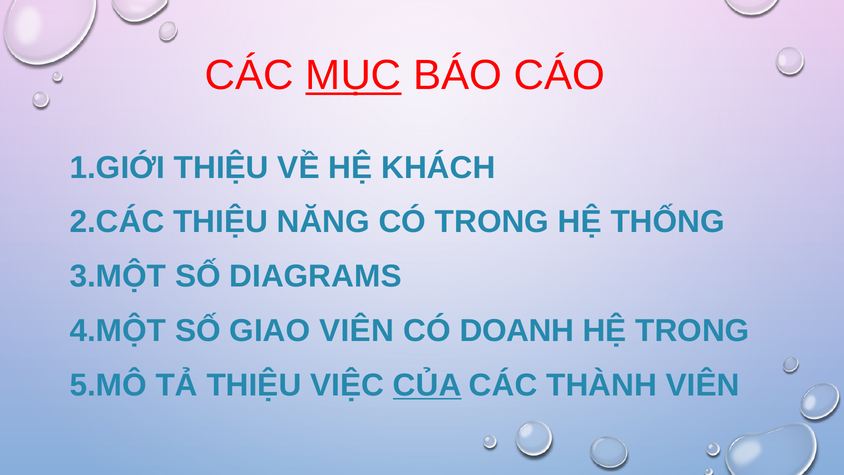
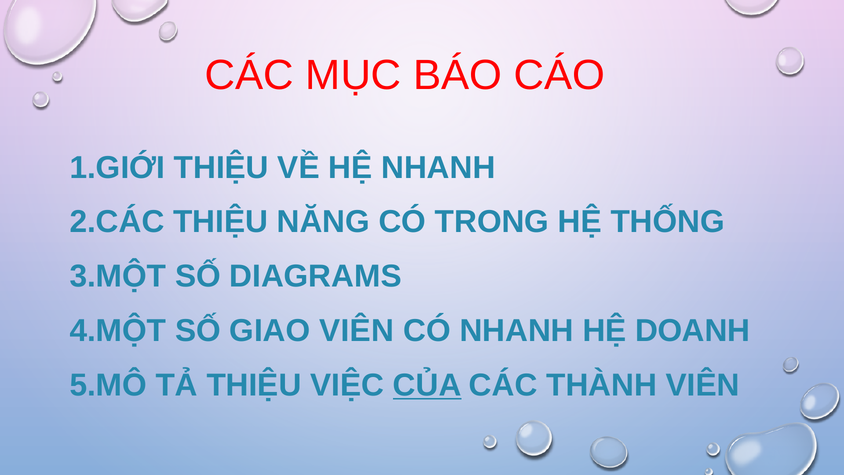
MỤC underline: present -> none (353, 76)
HỆ KHÁCH: KHÁCH -> NHANH (438, 167)
CÓ DOANH: DOANH -> NHANH (517, 331)
HỆ TRONG: TRONG -> DOANH (693, 331)
